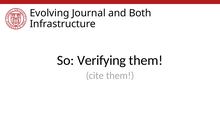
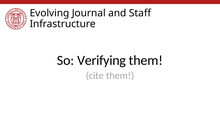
Both: Both -> Staff (140, 13)
